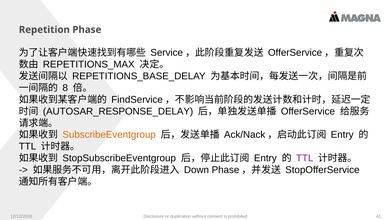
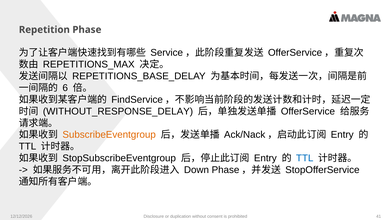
8: 8 -> 6 (65, 88)
AUTOSAR_RESPONSE_DELAY: AUTOSAR_RESPONSE_DELAY -> WITHOUT_RESPONSE_DELAY (118, 111)
TTL colour: purple -> blue (305, 158)
